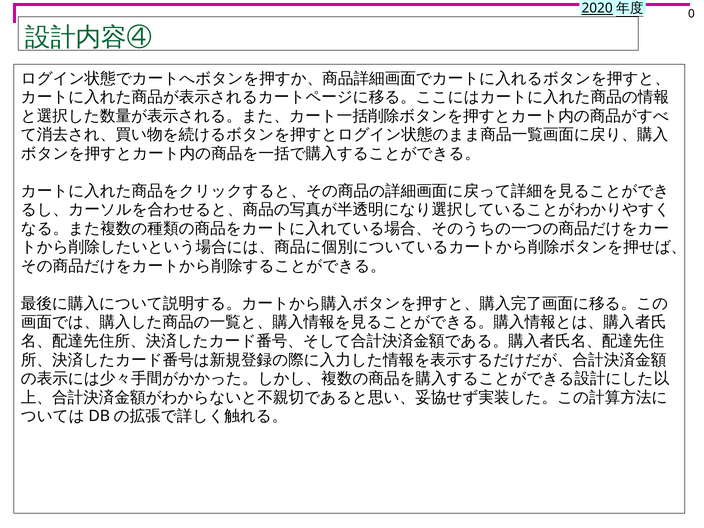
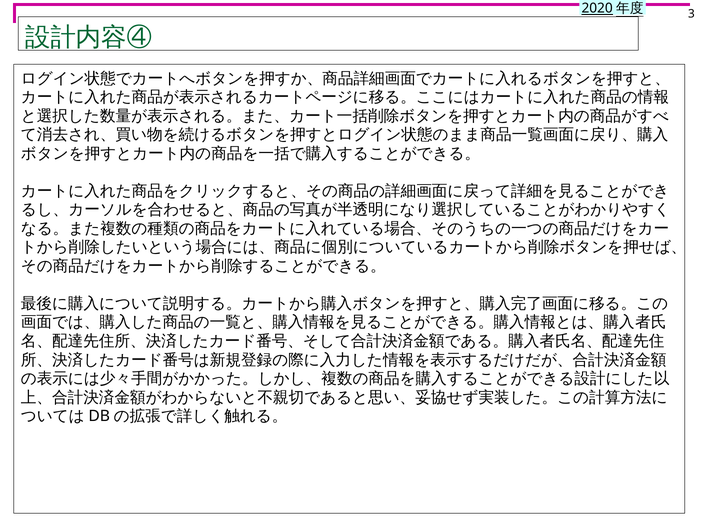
0: 0 -> 3 (691, 14)
